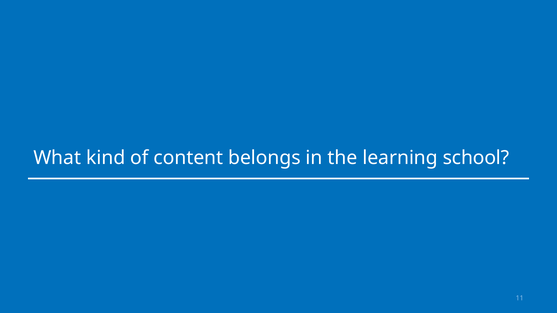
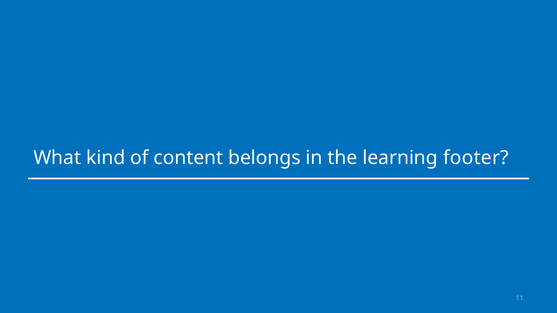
school: school -> footer (476, 158)
